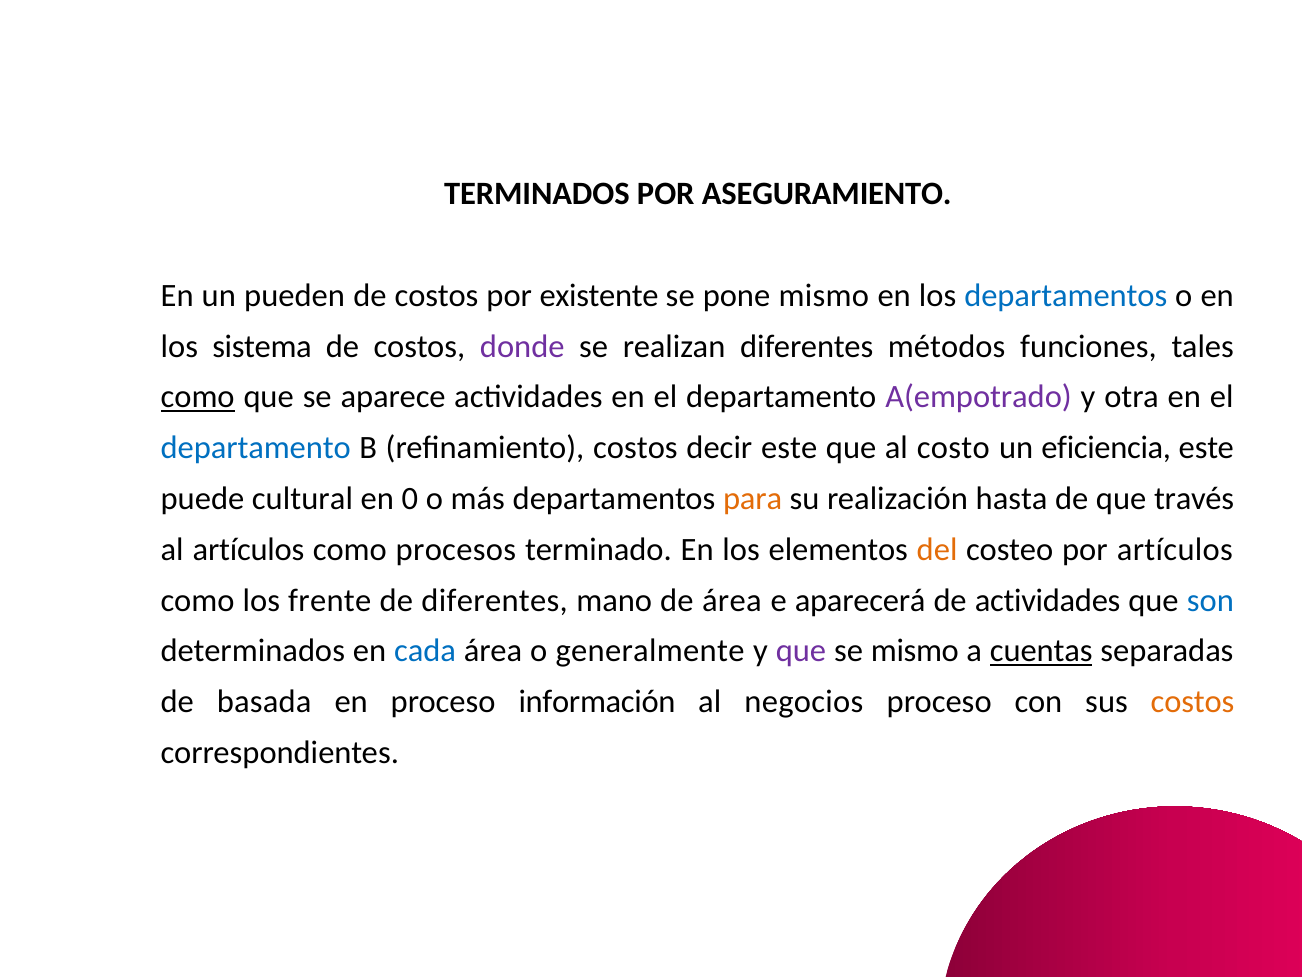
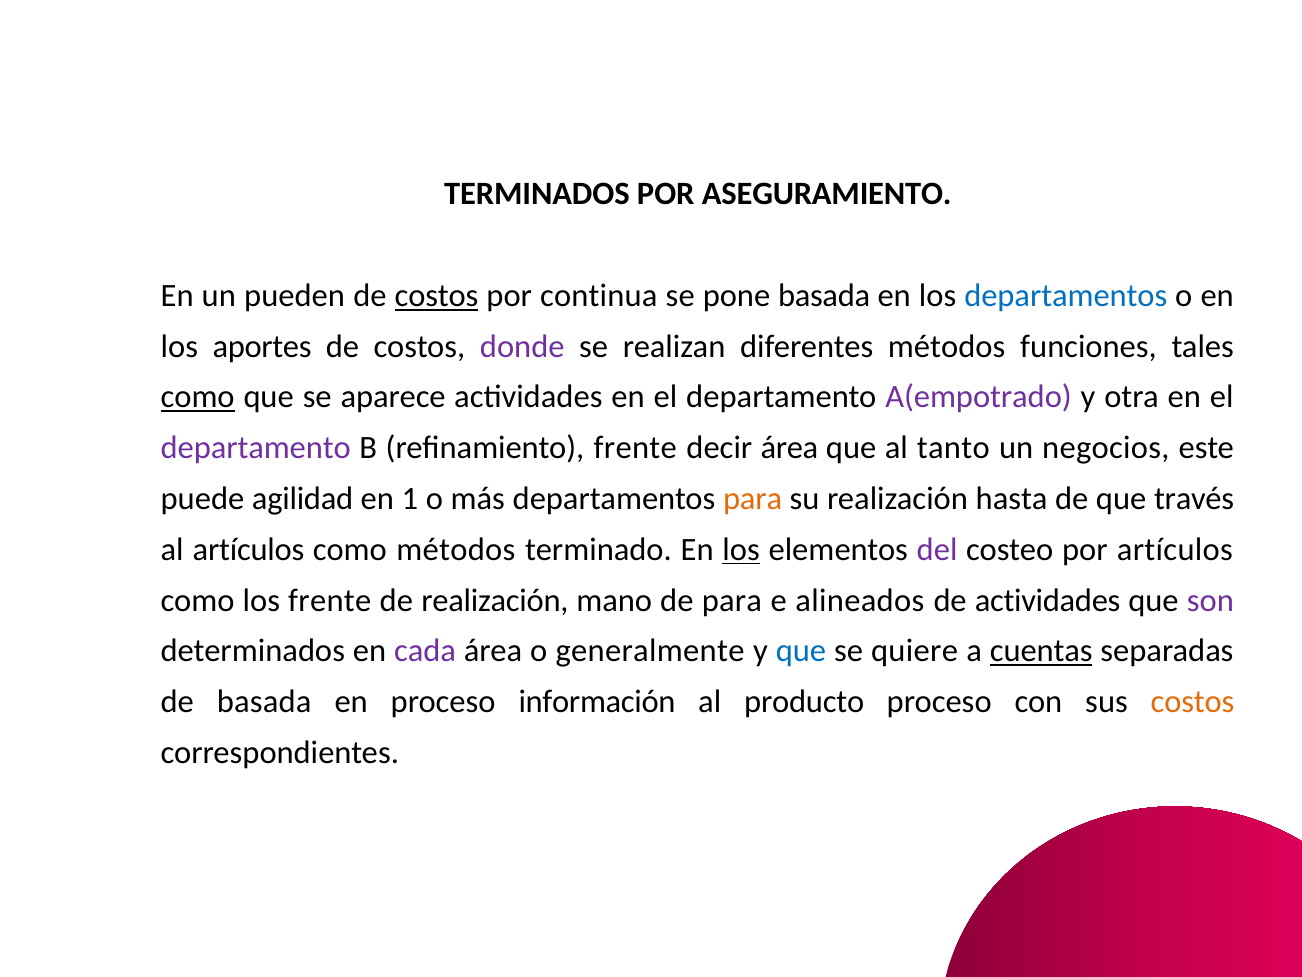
costos underline: none -> present (436, 295)
existente: existente -> continua (599, 295)
pone mismo: mismo -> basada (824, 295)
sistema: sistema -> aportes (262, 346)
departamento colour: blue -> purple (256, 448)
refinamiento costos: costos -> frente (635, 448)
decir este: este -> área (789, 448)
costo: costo -> tanto (953, 448)
eficiencia: eficiencia -> negocios (1106, 448)
cultural: cultural -> agilidad (303, 498)
0: 0 -> 1 (410, 498)
como procesos: procesos -> métodos (456, 549)
los underline: none -> present (741, 549)
del colour: orange -> purple (937, 549)
de diferentes: diferentes -> realización (495, 600)
de área: área -> para (732, 600)
aparecerá: aparecerá -> alineados (860, 600)
son colour: blue -> purple (1210, 600)
cada colour: blue -> purple (425, 651)
que colour: purple -> blue (801, 651)
se mismo: mismo -> quiere (915, 651)
negocios: negocios -> producto (804, 701)
